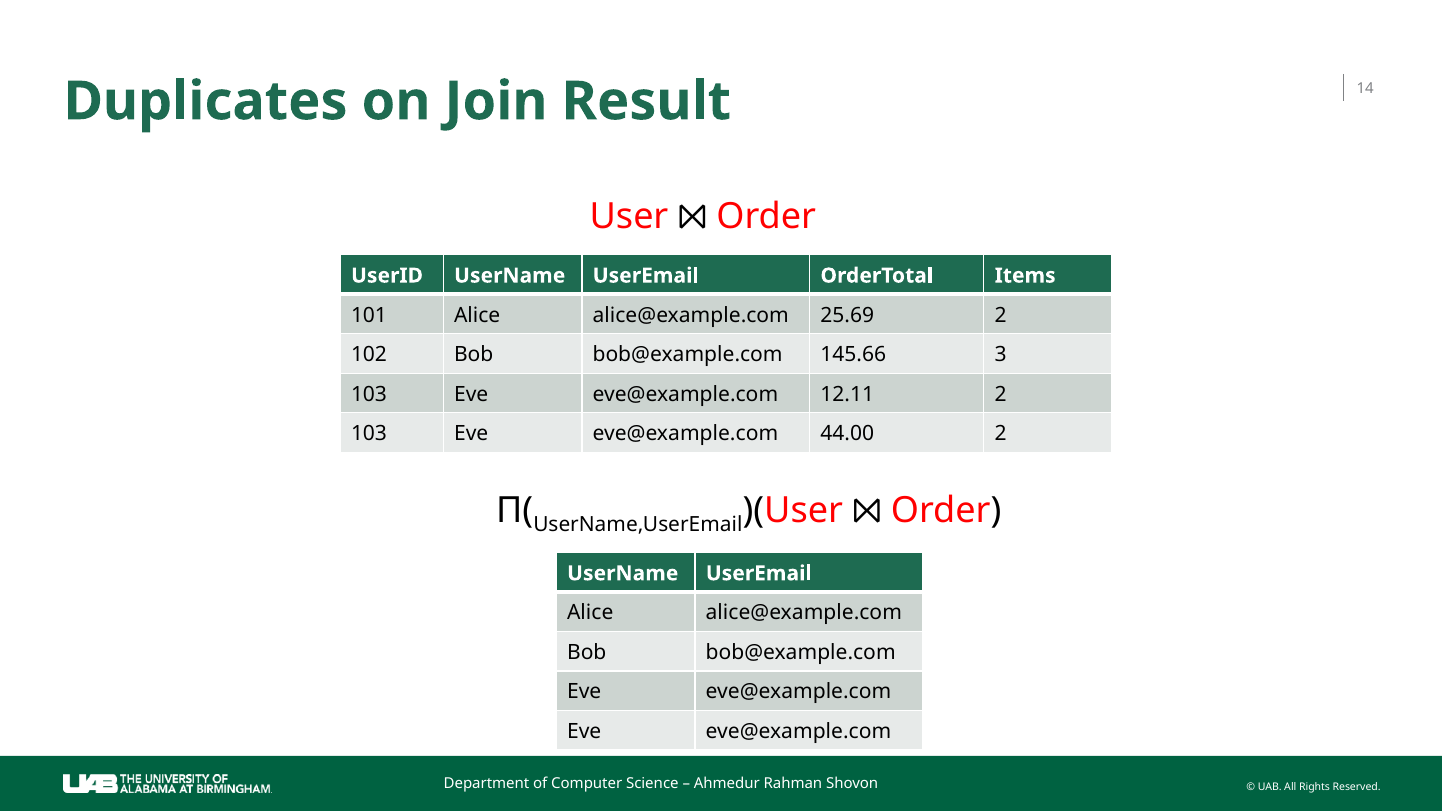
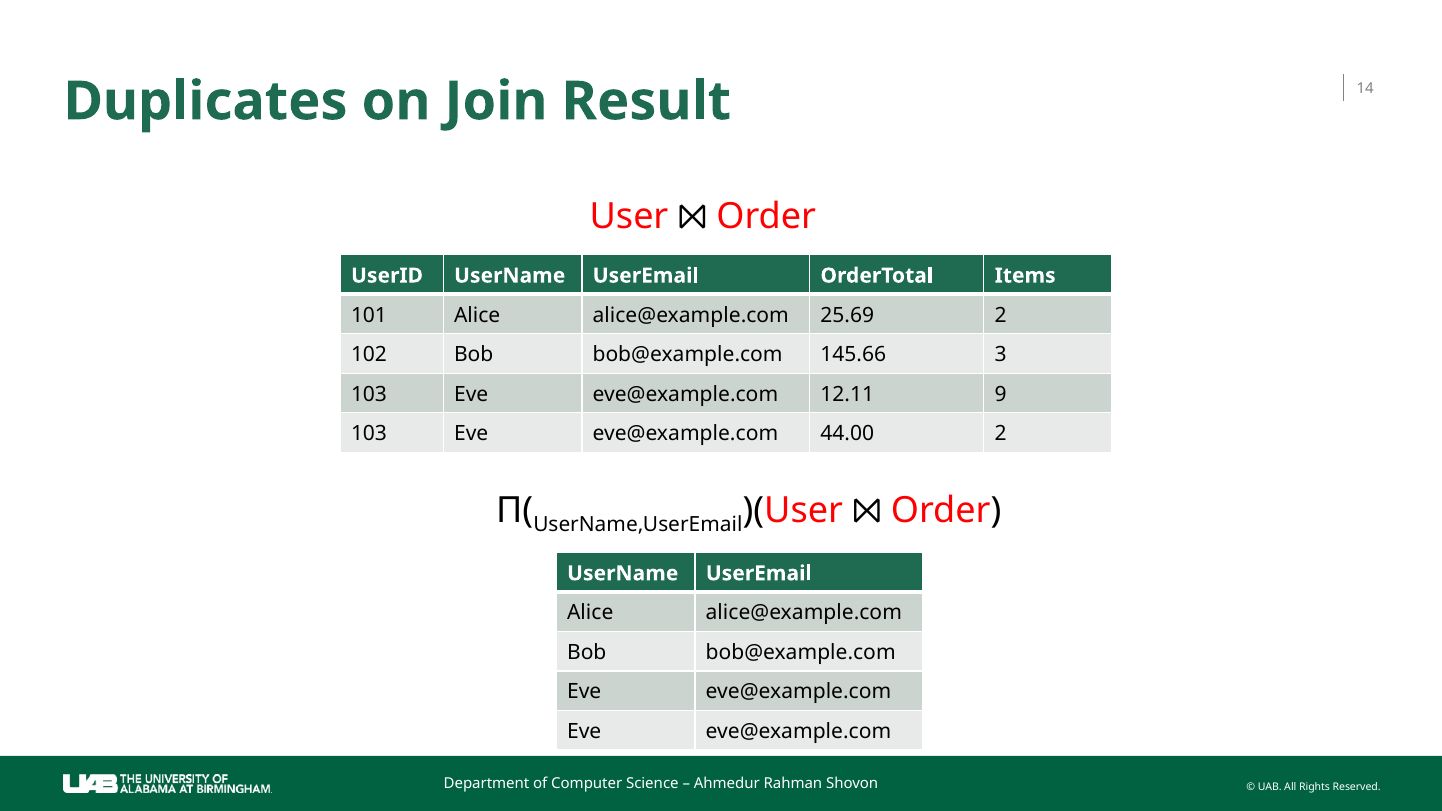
12.11 2: 2 -> 9 (1001, 394)
